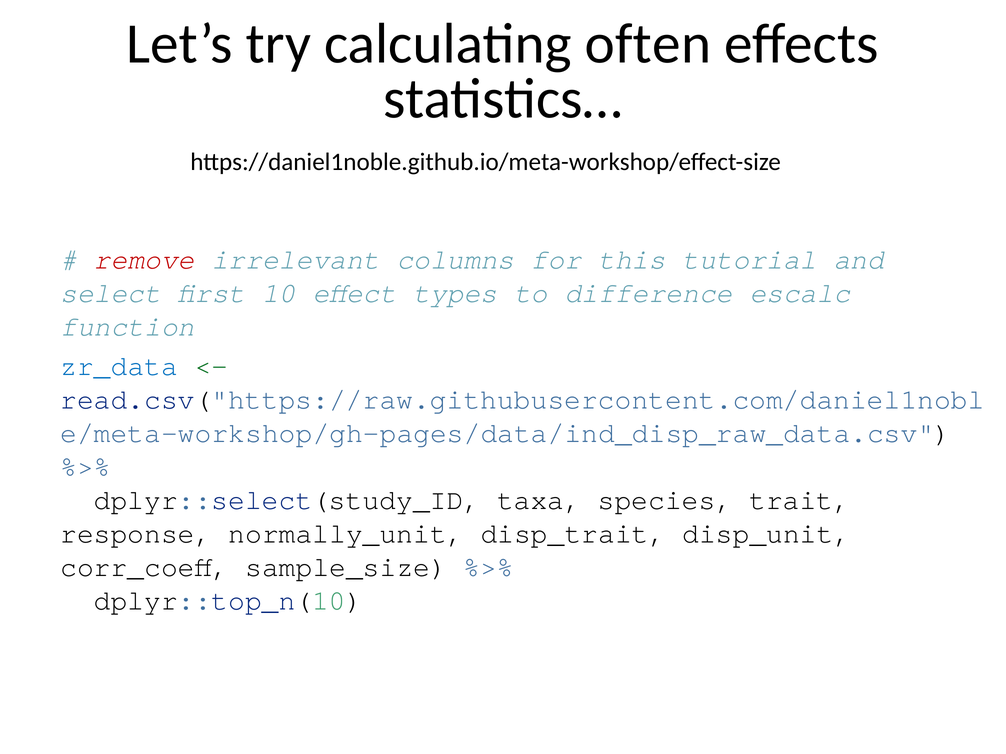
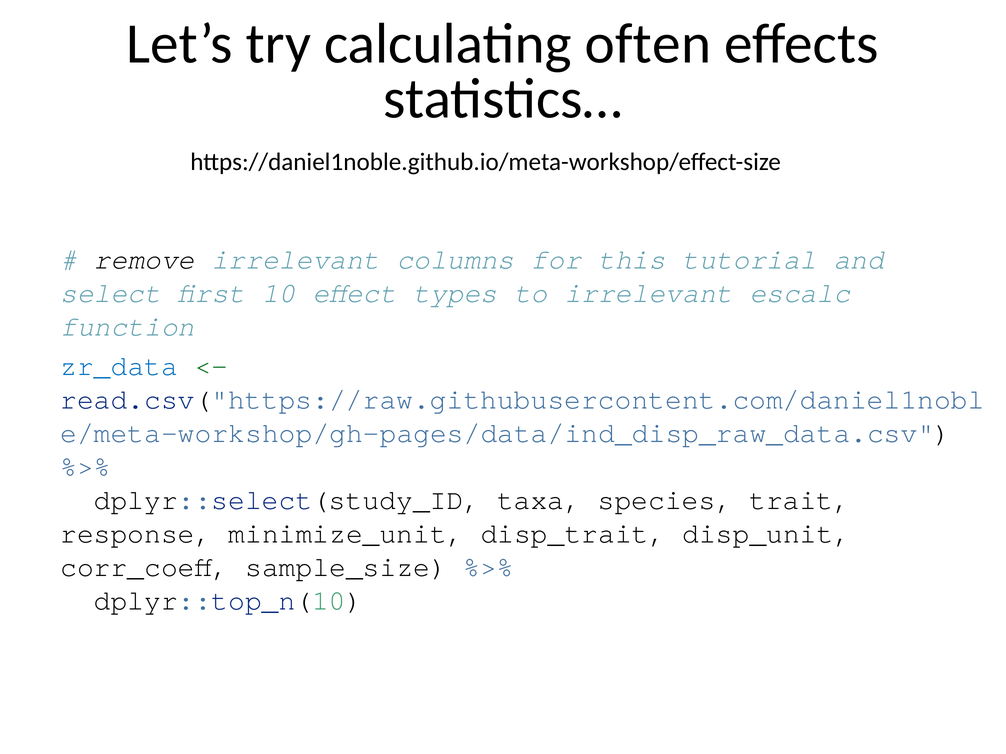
remove colour: red -> black (144, 260)
to difference: difference -> irrelevant (649, 293)
normally_unit: normally_unit -> minimize_unit (346, 534)
